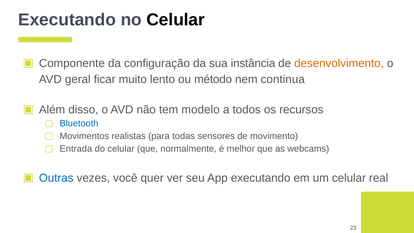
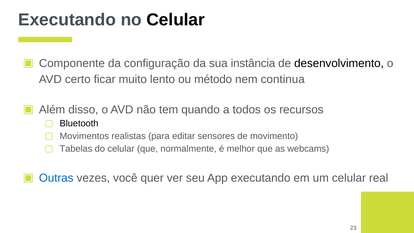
desenvolvimento colour: orange -> black (339, 63)
geral: geral -> certo (78, 79)
modelo: modelo -> quando (201, 110)
Bluetooth colour: blue -> black (79, 123)
todas: todas -> editar (184, 136)
Entrada: Entrada -> Tabelas (76, 149)
